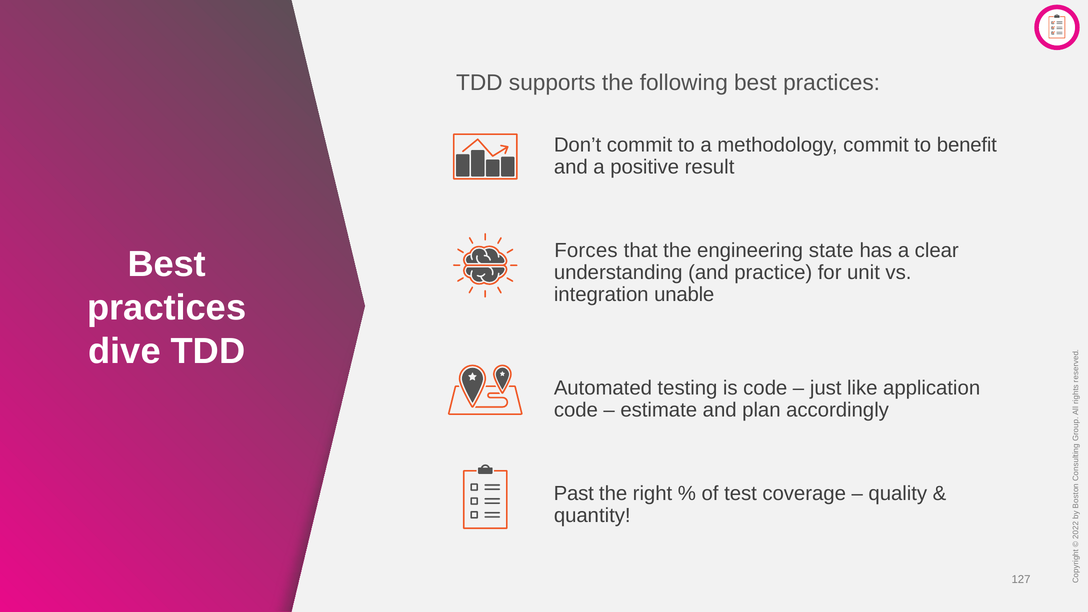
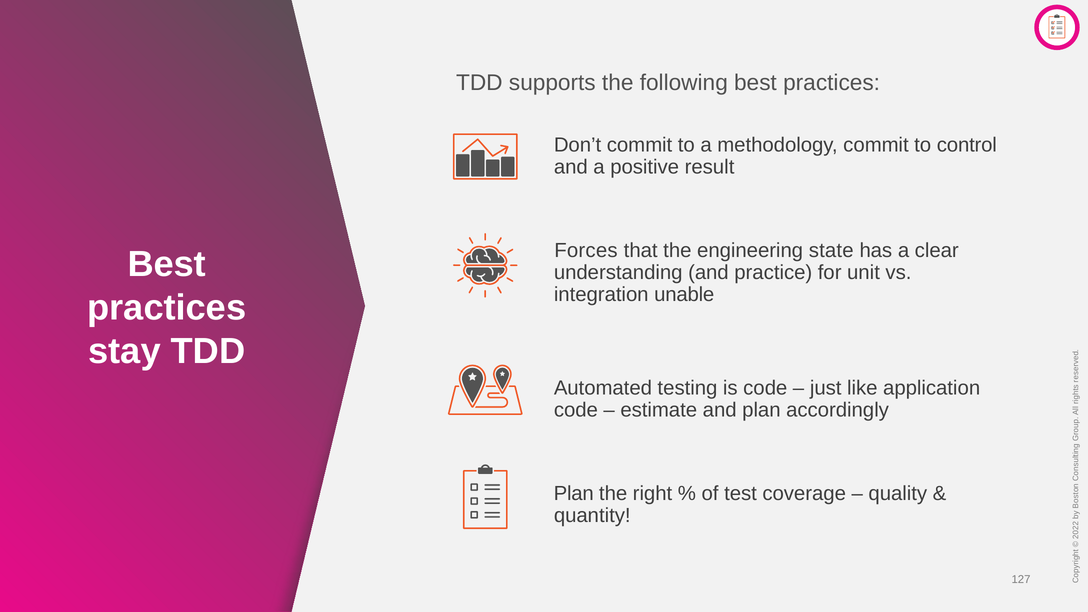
benefit: benefit -> control (967, 145)
dive: dive -> stay (125, 351)
Past: Past -> Plan (574, 494)
